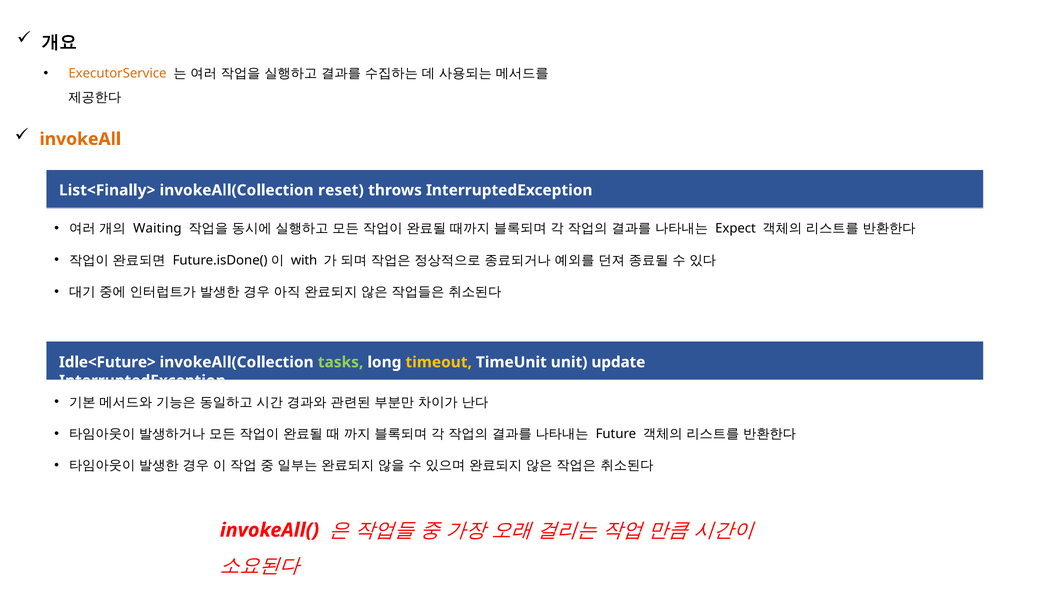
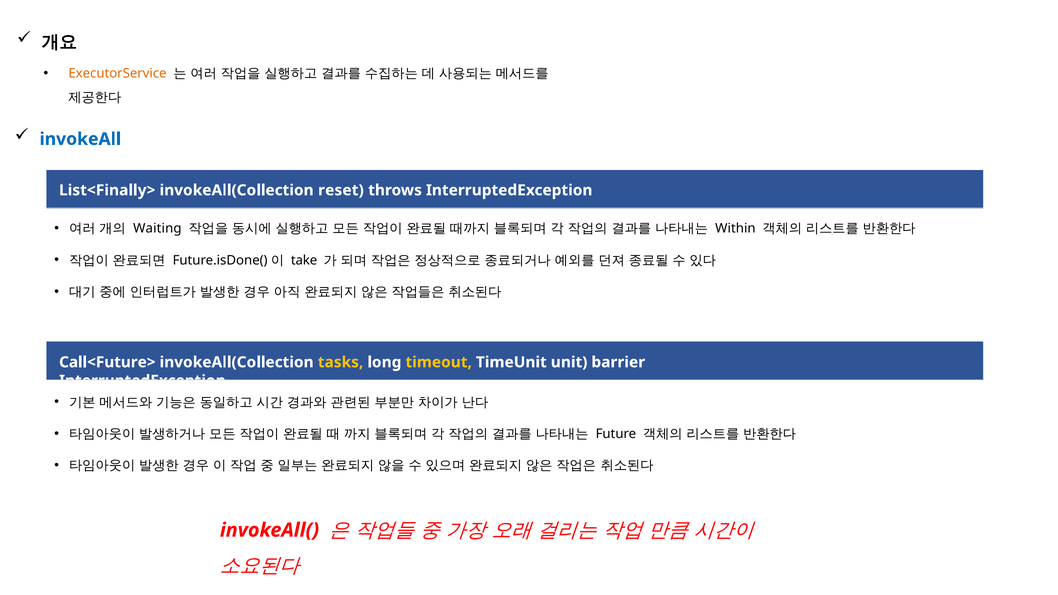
invokeAll colour: orange -> blue (80, 139)
Expect: Expect -> Within (735, 229)
with: with -> take (304, 260)
Idle<Future>: Idle<Future> -> Call<Future> (107, 362)
tasks colour: light green -> yellow (341, 362)
update: update -> barrier (618, 362)
